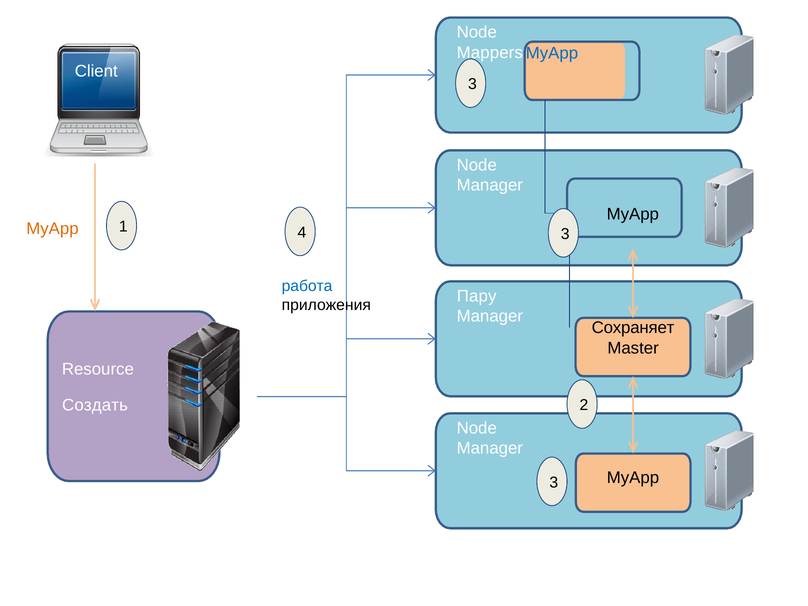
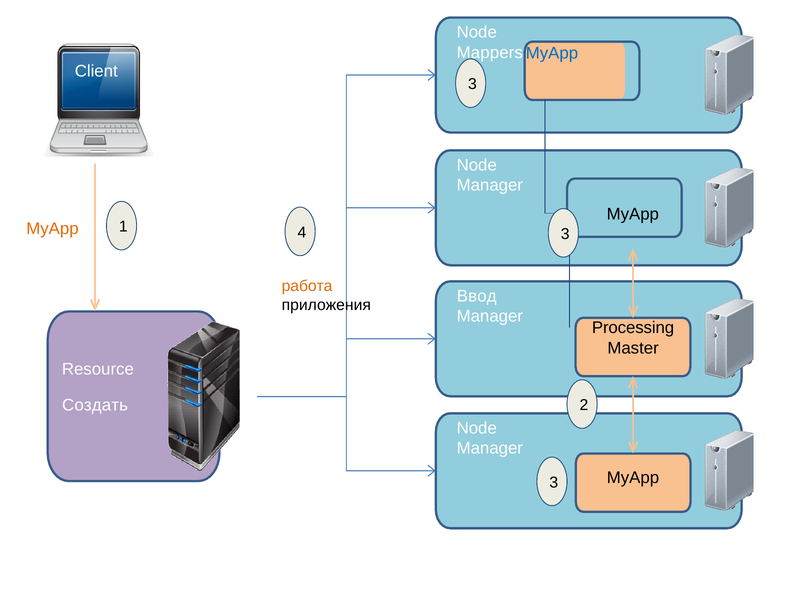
работа colour: blue -> orange (307, 286)
Пару: Пару -> Ввод (477, 296)
Сохраняет: Сохраняет -> Processing (633, 328)
